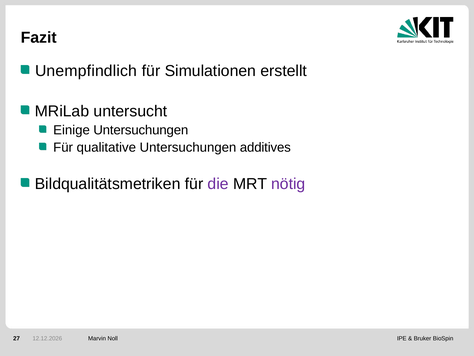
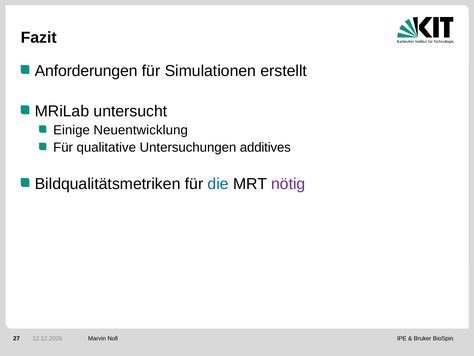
Unempfindlich: Unempfindlich -> Anforderungen (86, 71)
Einige Untersuchungen: Untersuchungen -> Neuentwicklung (141, 130)
die colour: purple -> blue (218, 184)
